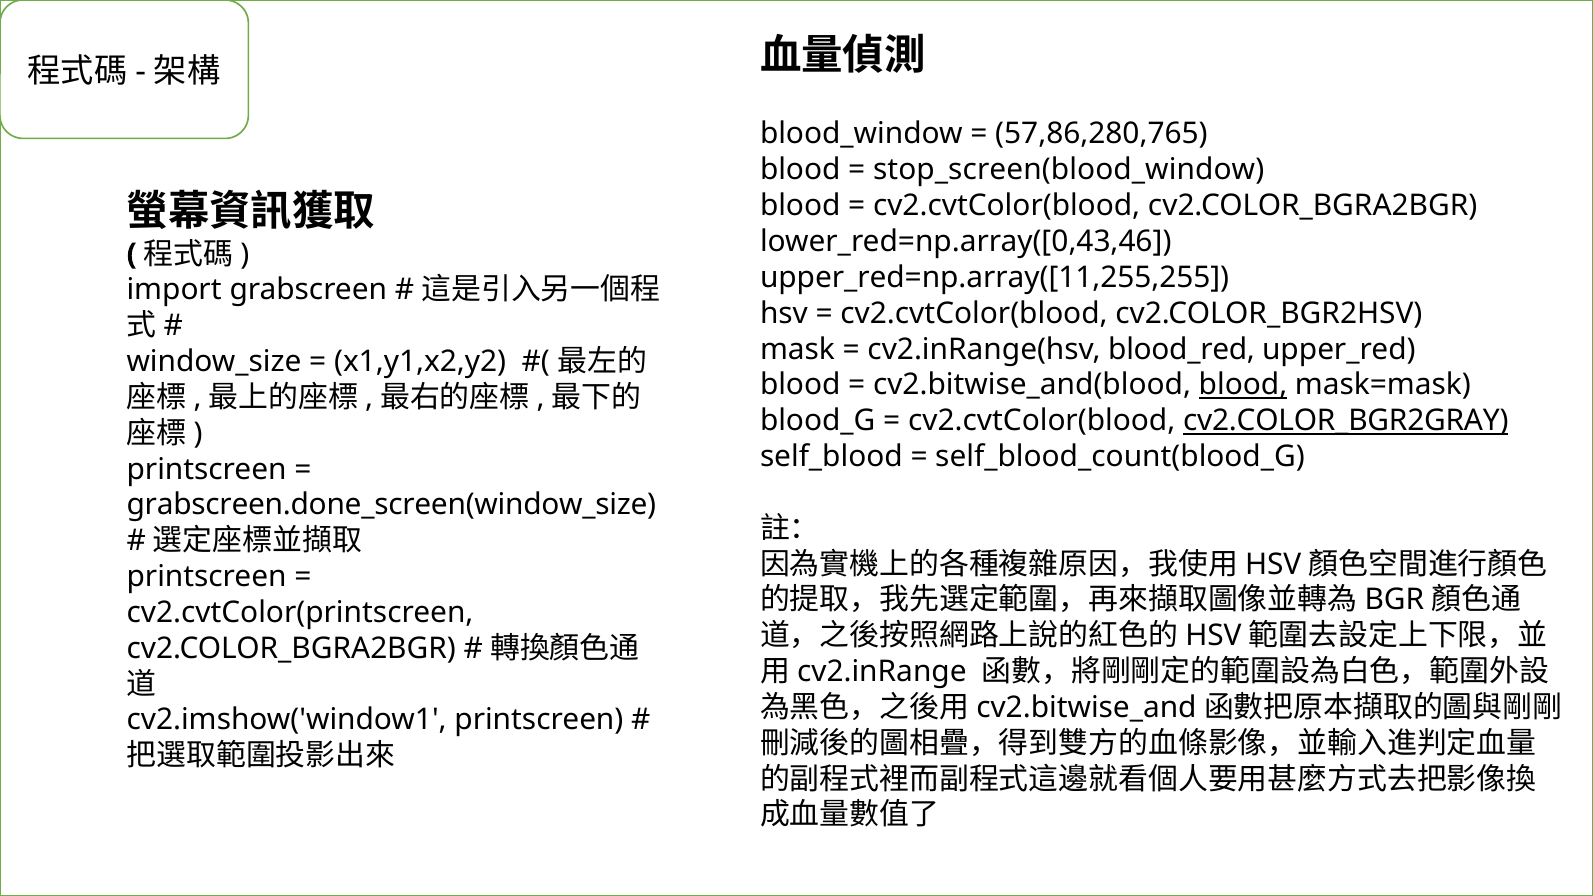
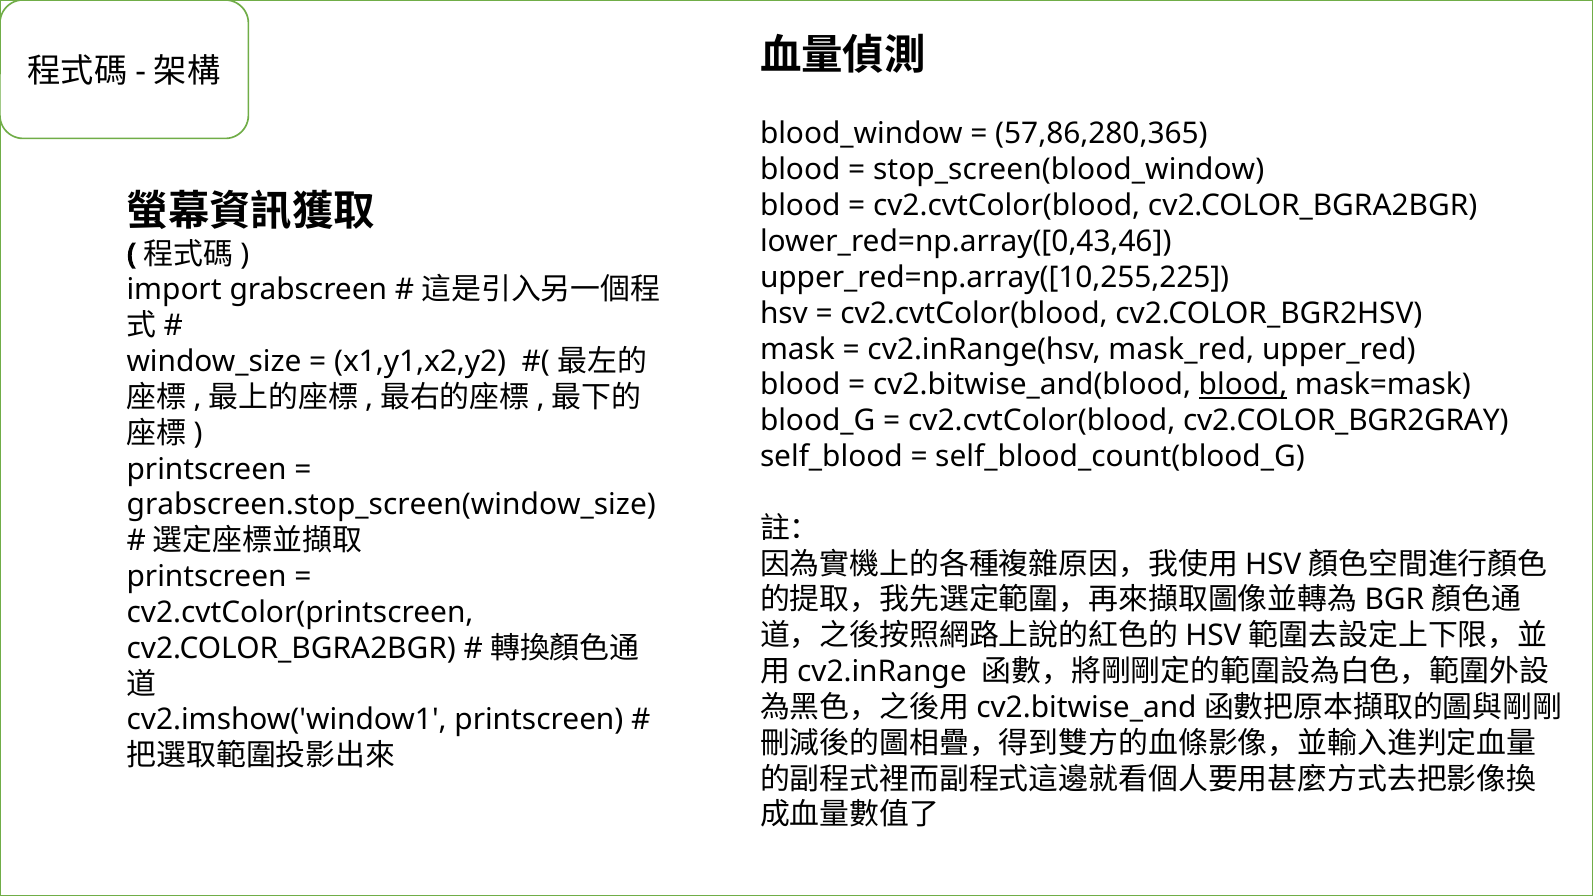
57,86,280,765: 57,86,280,765 -> 57,86,280,365 (1101, 134)
upper_red=np.array([11,255,255: upper_red=np.array([11,255,255 -> upper_red=np.array([10,255,225 (995, 277)
blood_red: blood_red -> mask_red (1181, 349)
cv2.COLOR_BGR2GRAY underline: present -> none (1346, 421)
grabscreen.done_screen(window_size: grabscreen.done_screen(window_size -> grabscreen.stop_screen(window_size (391, 505)
